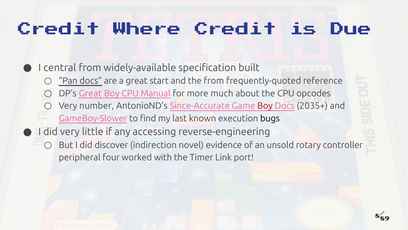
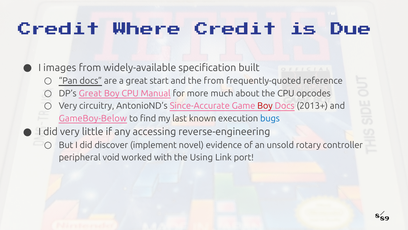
central: central -> images (60, 68)
number: number -> circuitry (97, 106)
2035+: 2035+ -> 2013+ (312, 106)
GameBoy-Slower: GameBoy-Slower -> GameBoy-Below (93, 118)
bugs colour: black -> blue (270, 118)
indirection: indirection -> implement (153, 145)
four: four -> void (111, 157)
Timer: Timer -> Using (201, 157)
